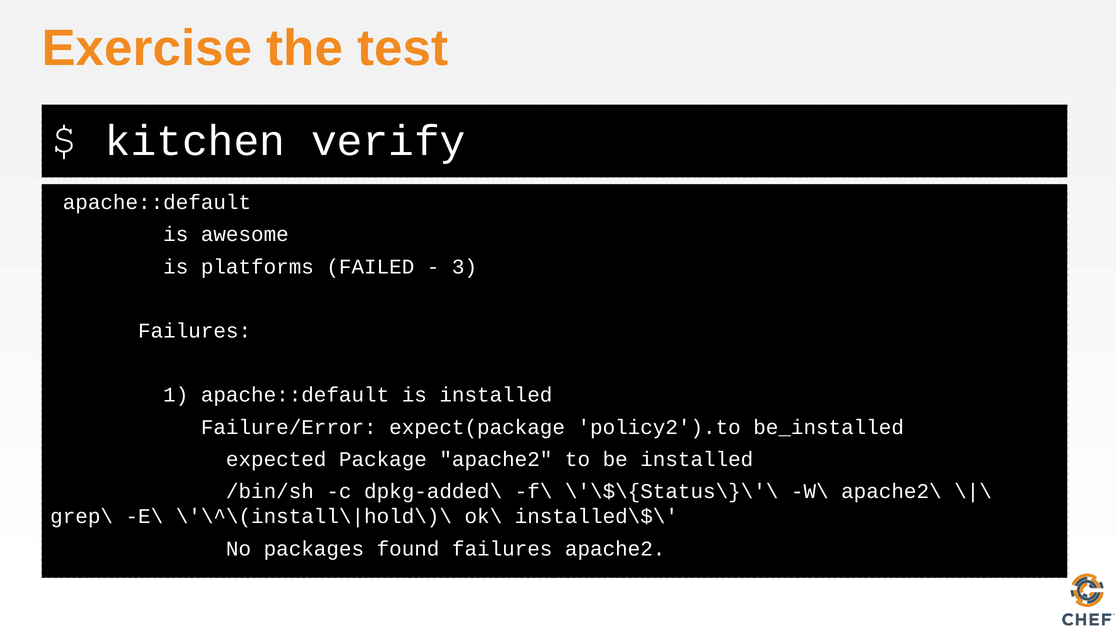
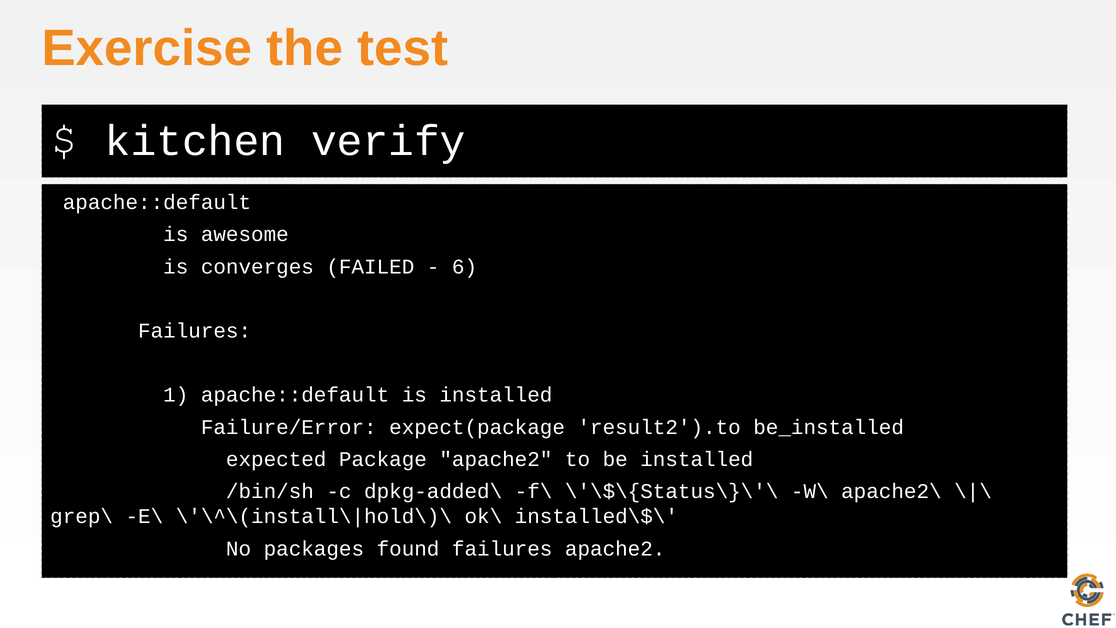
platforms: platforms -> converges (257, 267)
3: 3 -> 6 (465, 267)
policy2').to: policy2').to -> result2').to (659, 427)
